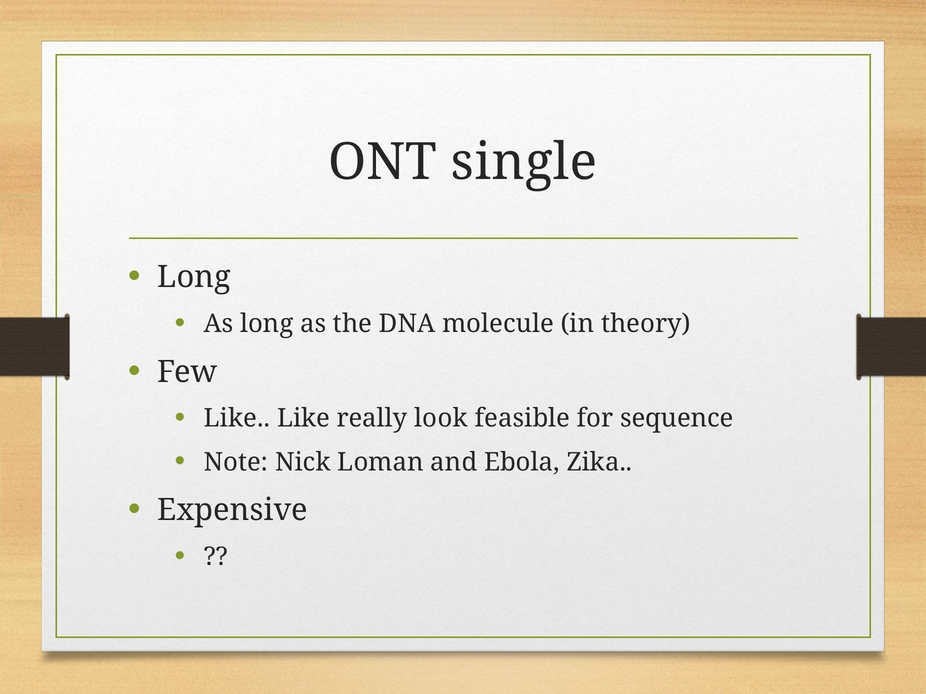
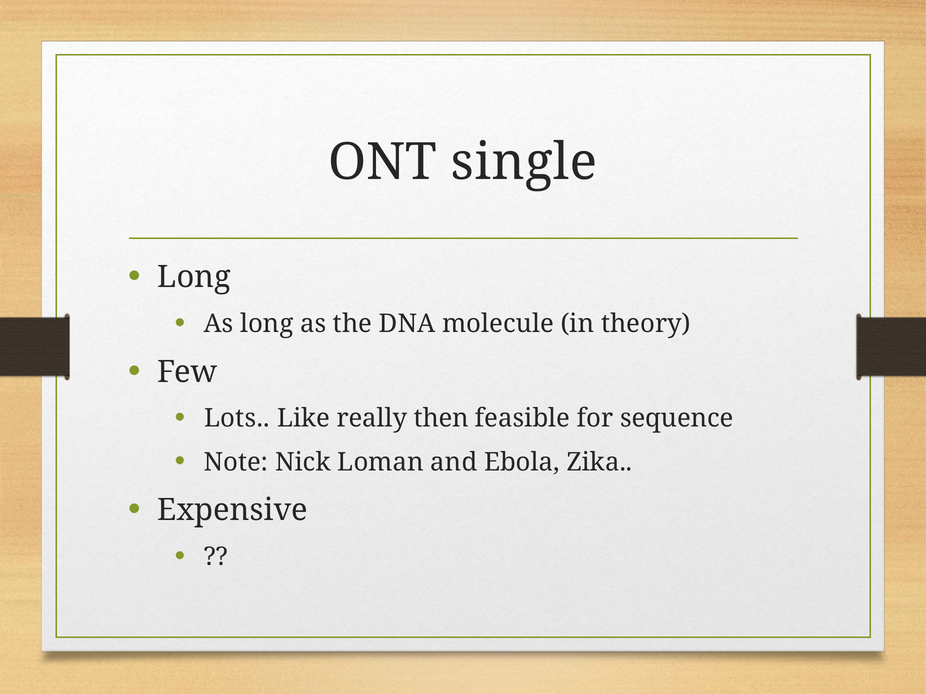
Like: Like -> Lots (237, 419)
look: look -> then (441, 419)
